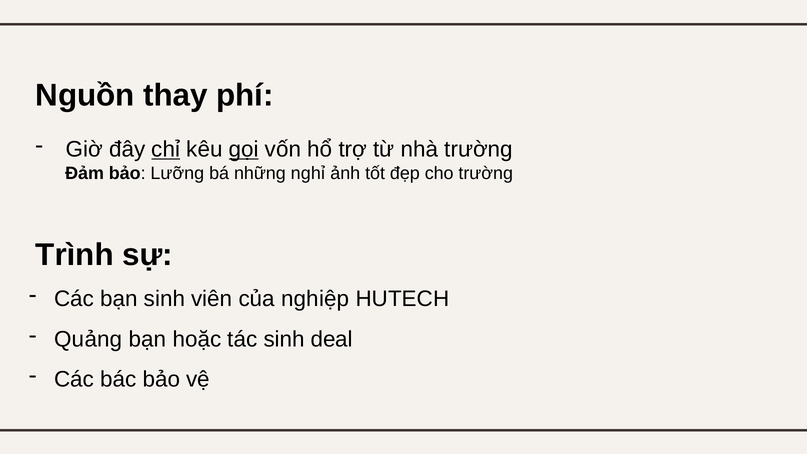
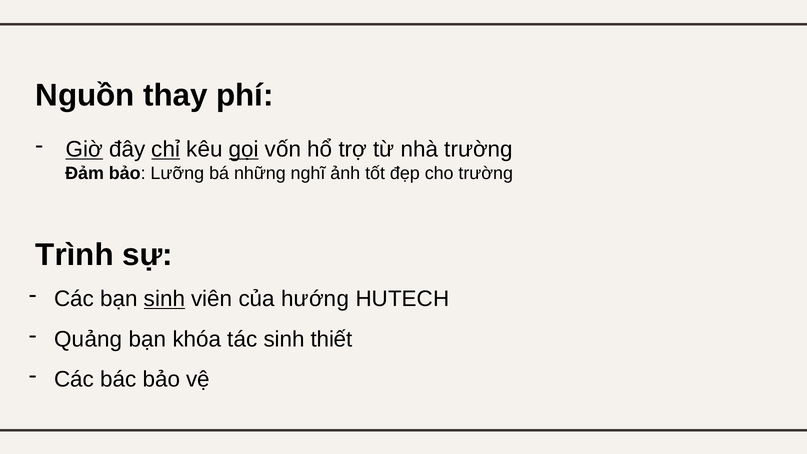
Giờ underline: none -> present (84, 149)
nghỉ: nghỉ -> nghĩ (308, 173)
sinh underline: none -> present (164, 299)
nghiệp: nghiệp -> hướng (315, 299)
hoặc: hoặc -> khóa (197, 339)
deal: deal -> thiết (332, 339)
